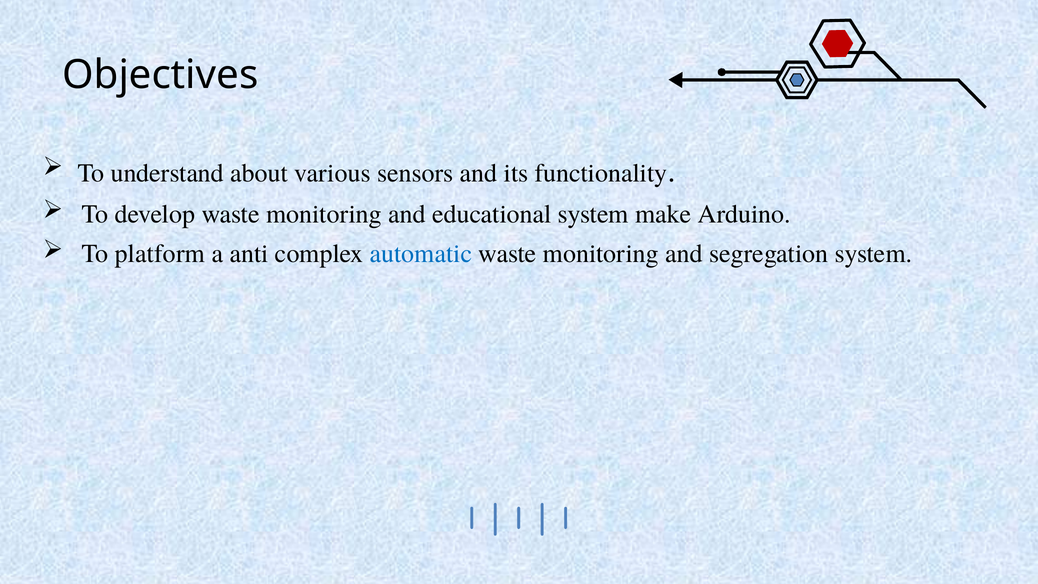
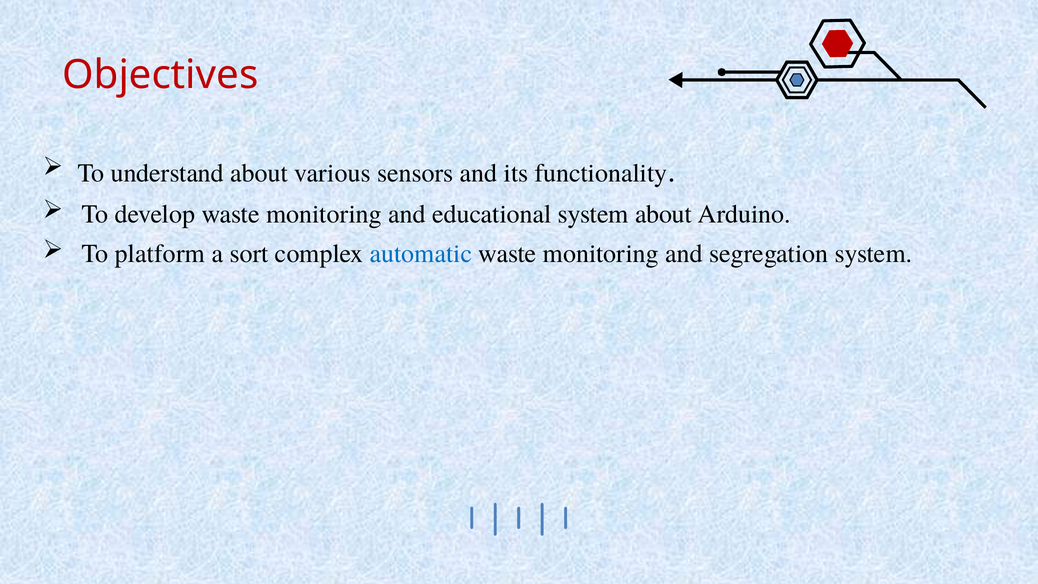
Objectives colour: black -> red (160, 75)
system make: make -> about (663, 214)
anti: anti -> sort (249, 254)
